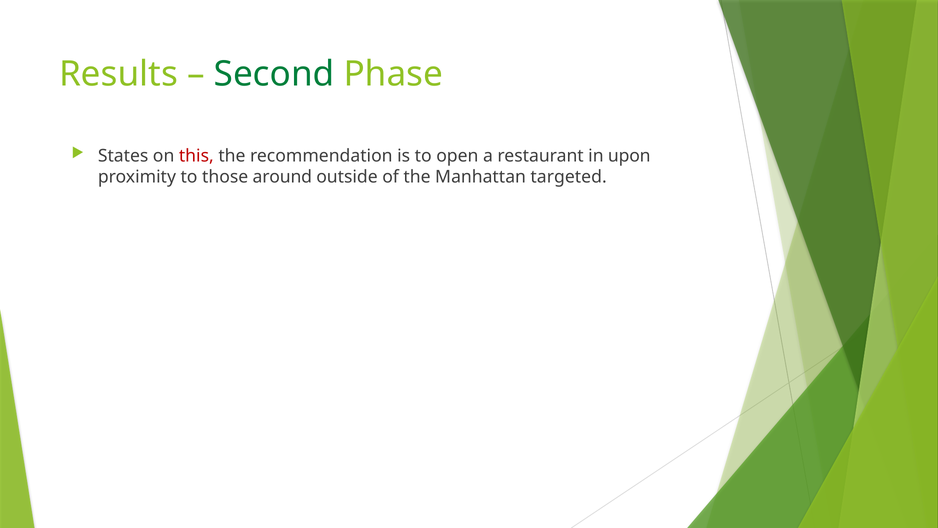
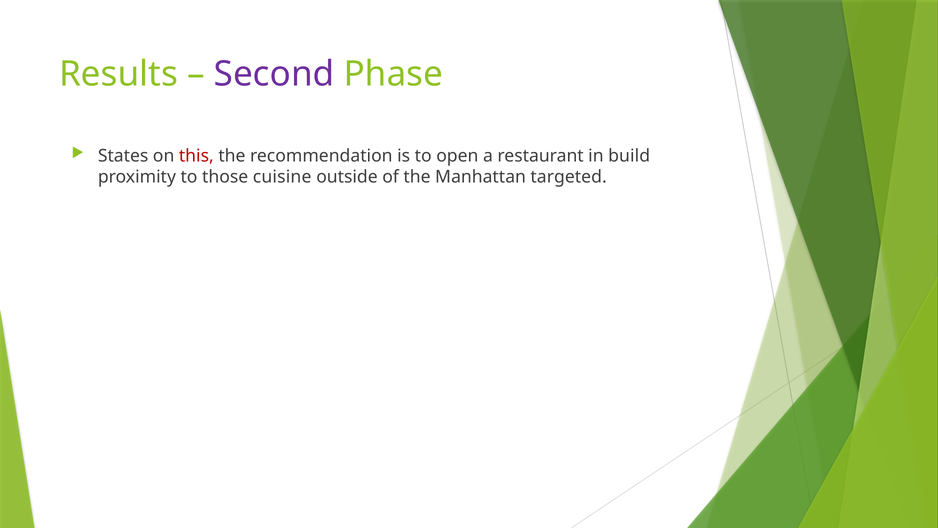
Second colour: green -> purple (274, 74)
upon: upon -> build (629, 156)
around: around -> cuisine (282, 177)
